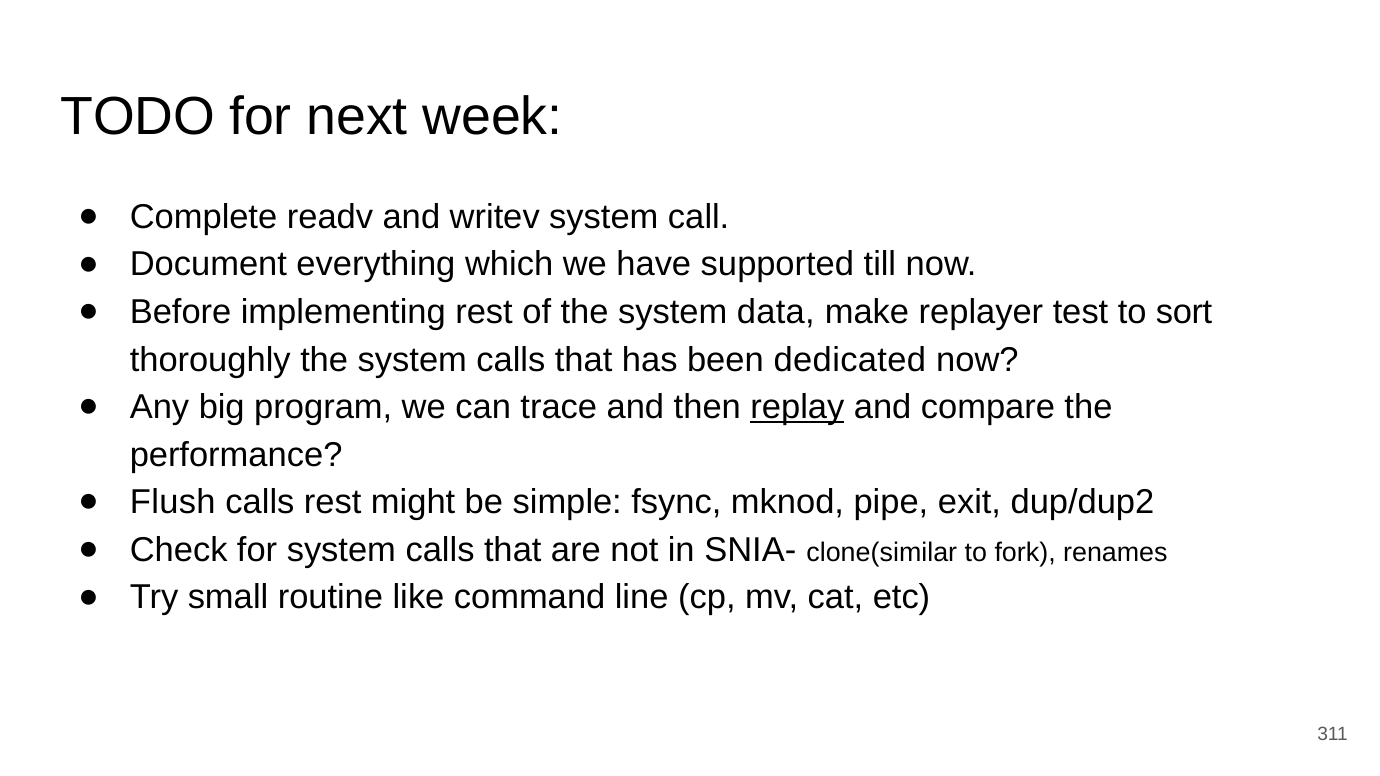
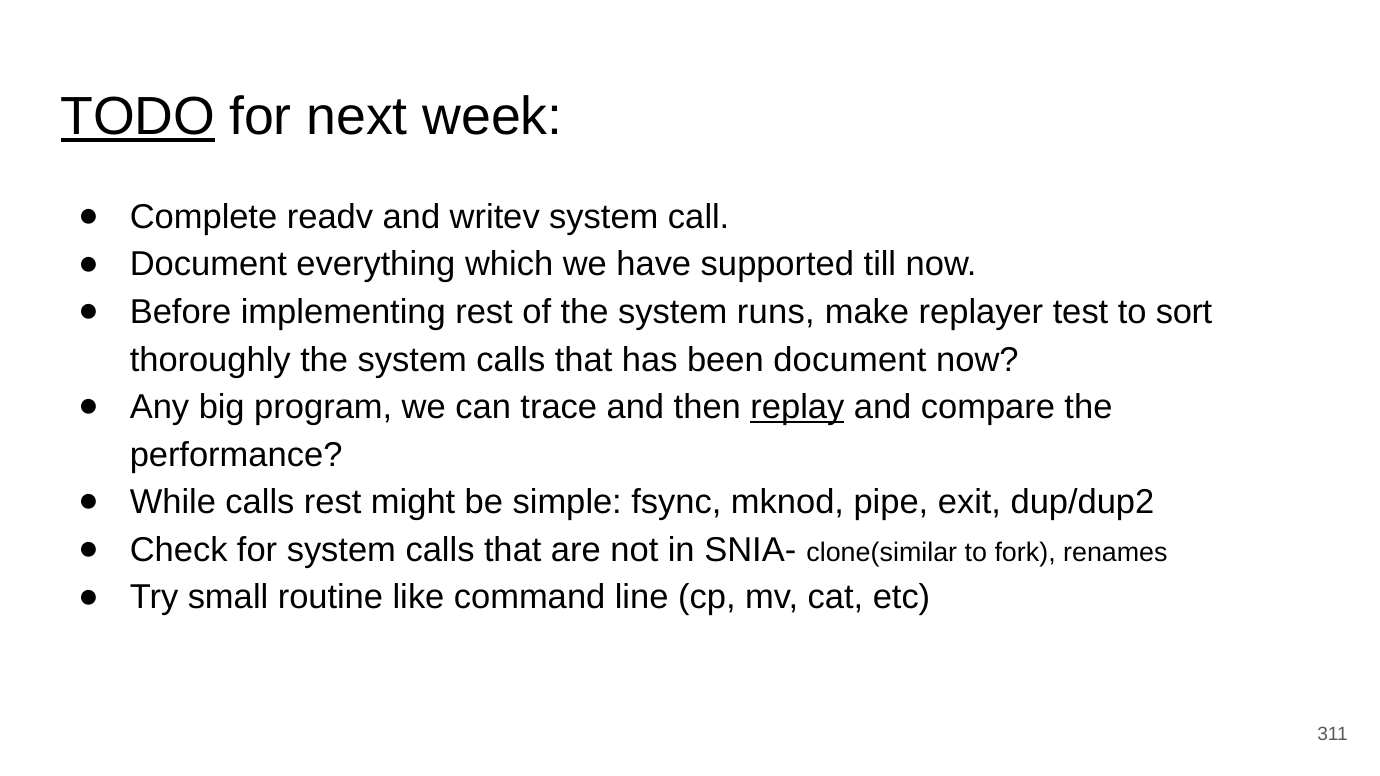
TODO underline: none -> present (138, 117)
data: data -> runs (776, 312)
been dedicated: dedicated -> document (850, 360)
Flush: Flush -> While (173, 503)
